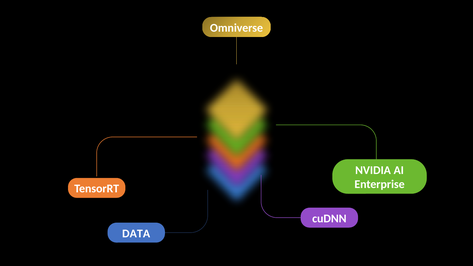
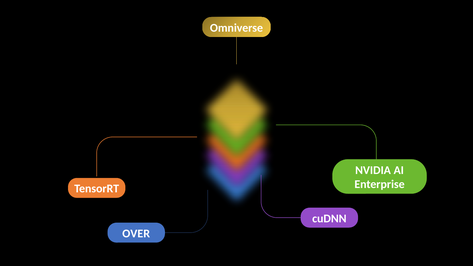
DATA: DATA -> OVER (136, 233)
